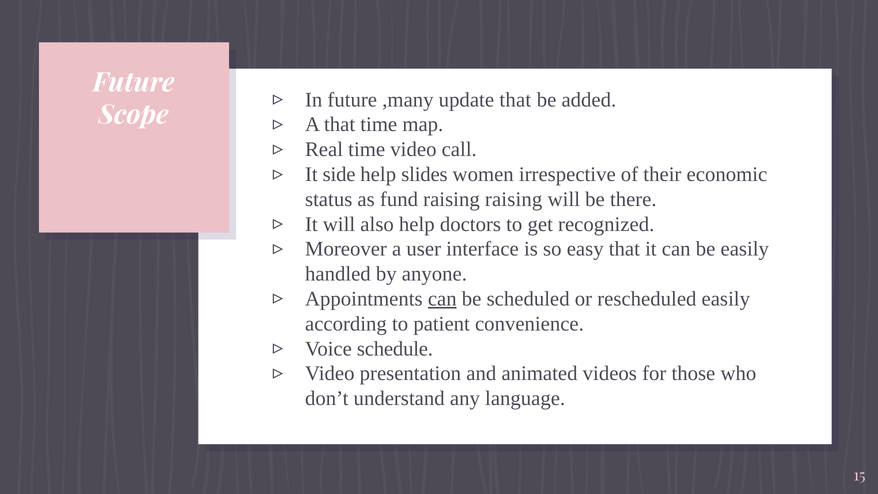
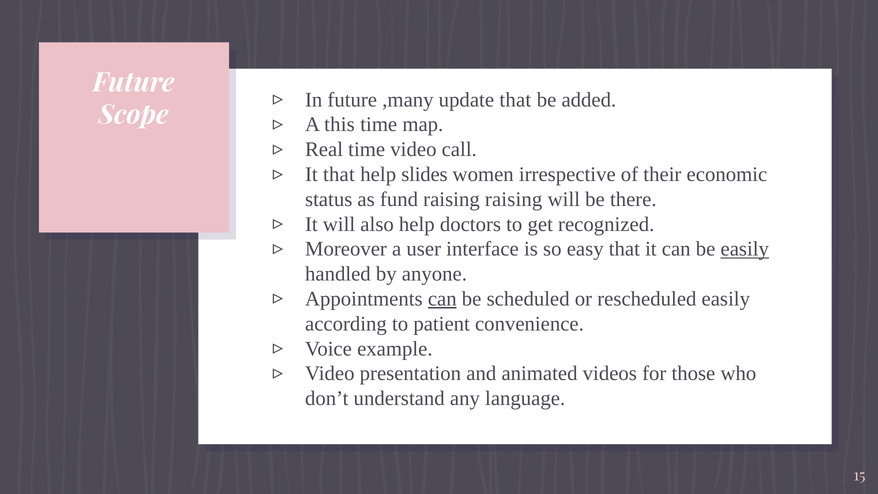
A that: that -> this (340, 125)
It side: side -> that (339, 174)
easily underline: none -> present (745, 249)
schedule: schedule -> example (395, 349)
